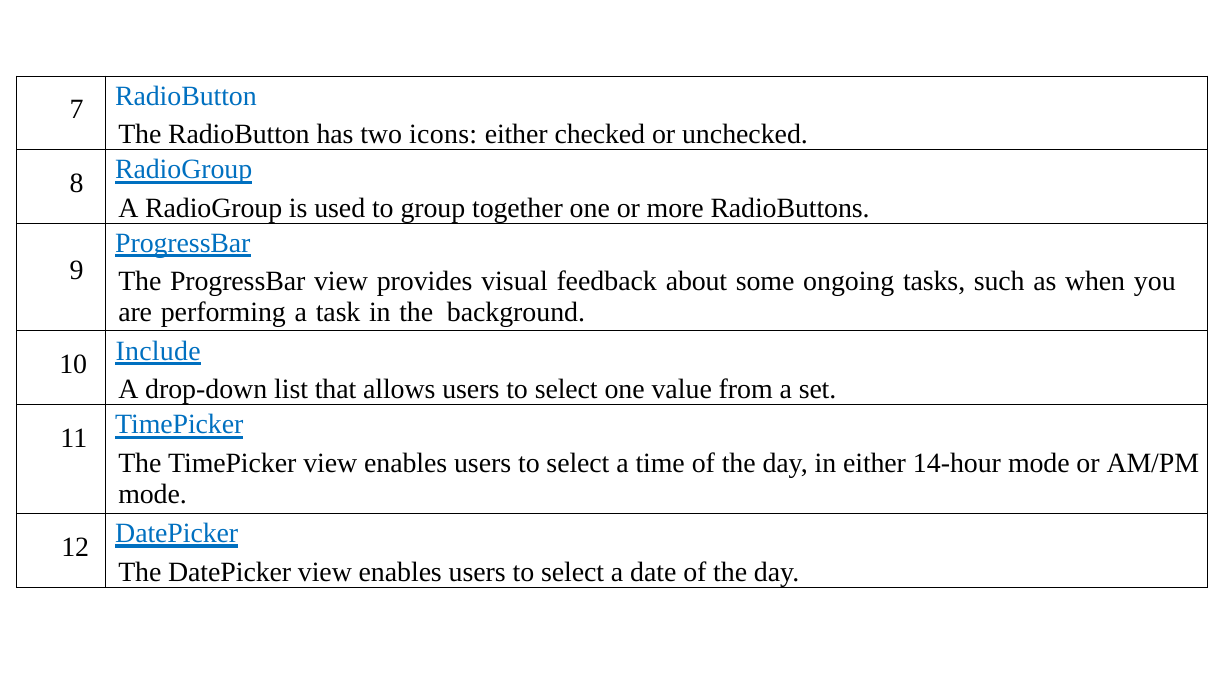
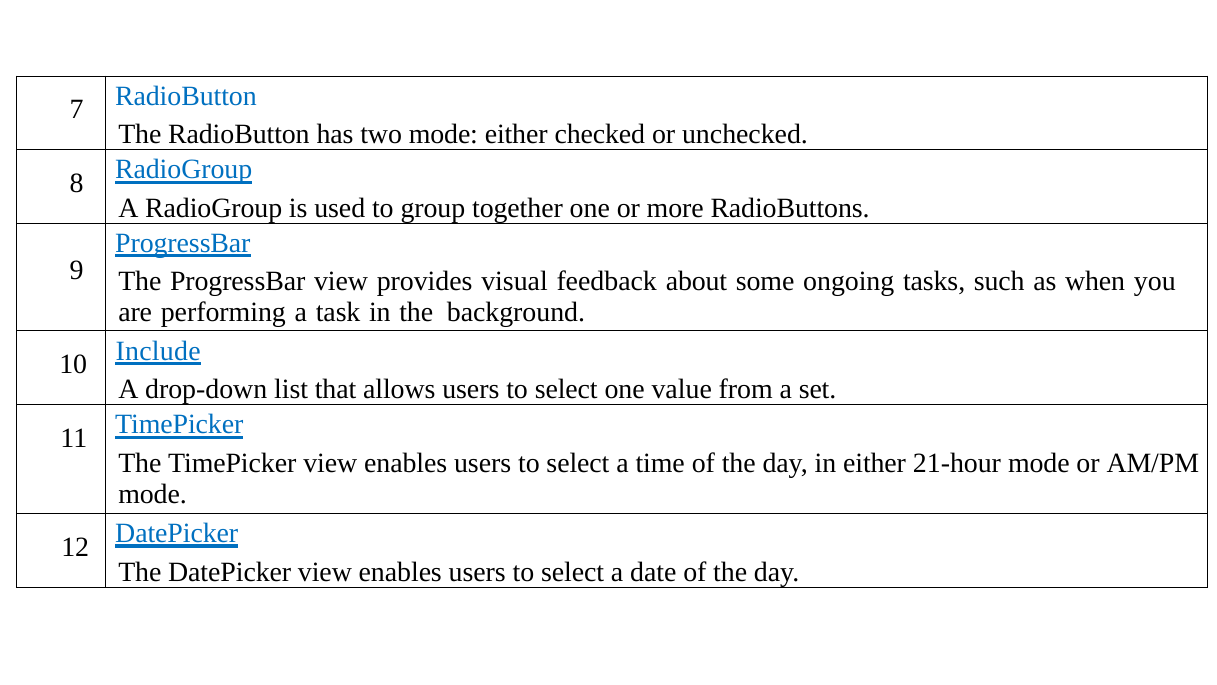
two icons: icons -> mode (443, 134)
14-hour: 14-hour -> 21-hour (957, 463)
